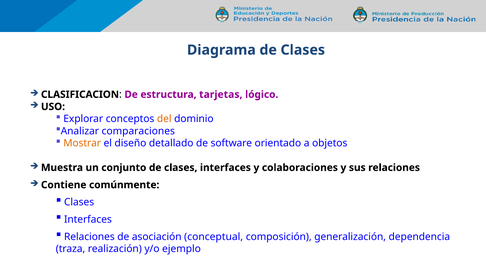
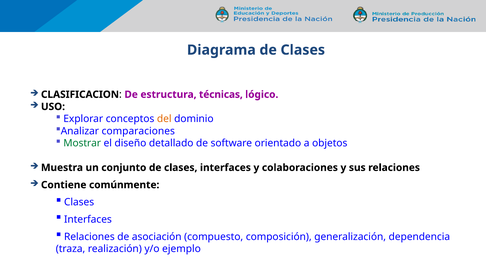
tarjetas: tarjetas -> técnicas (221, 94)
Mostrar colour: orange -> green (82, 143)
conceptual: conceptual -> compuesto (214, 236)
